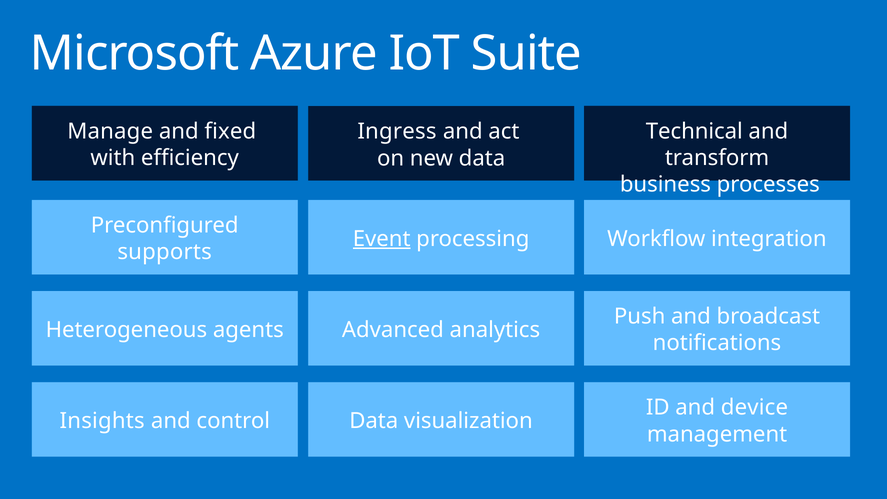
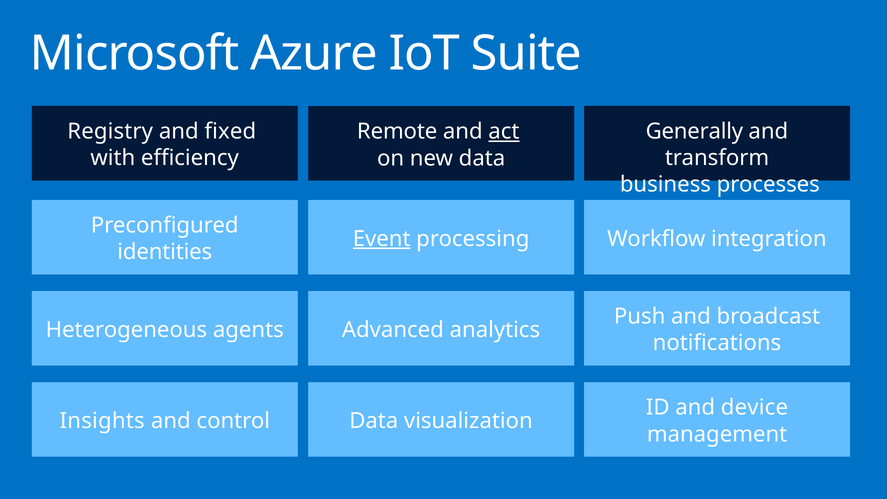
Manage: Manage -> Registry (110, 131)
Technical: Technical -> Generally (694, 131)
Ingress: Ingress -> Remote (397, 132)
act underline: none -> present (504, 132)
supports: supports -> identities (165, 252)
